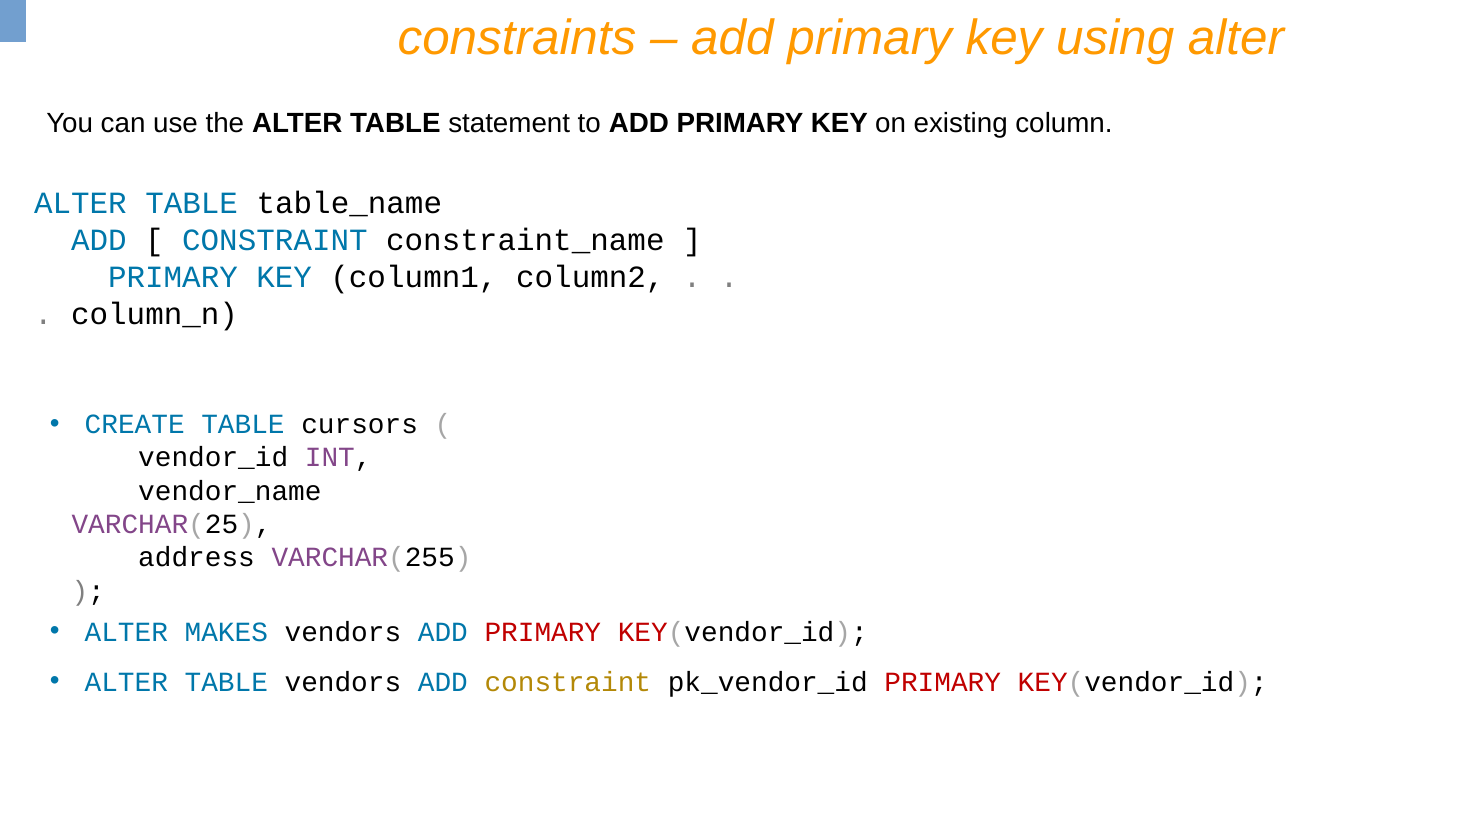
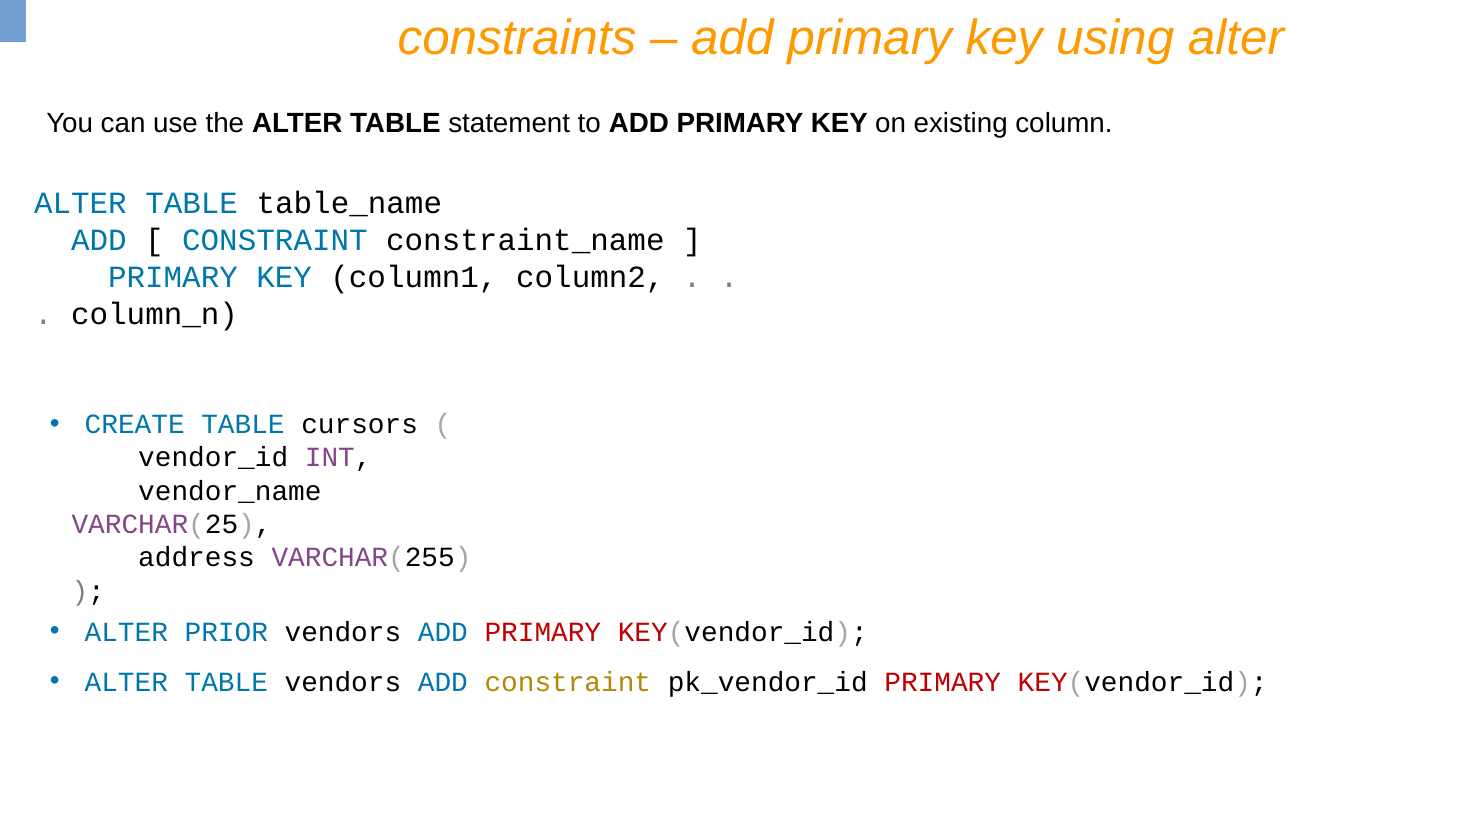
MAKES: MAKES -> PRIOR (226, 632)
